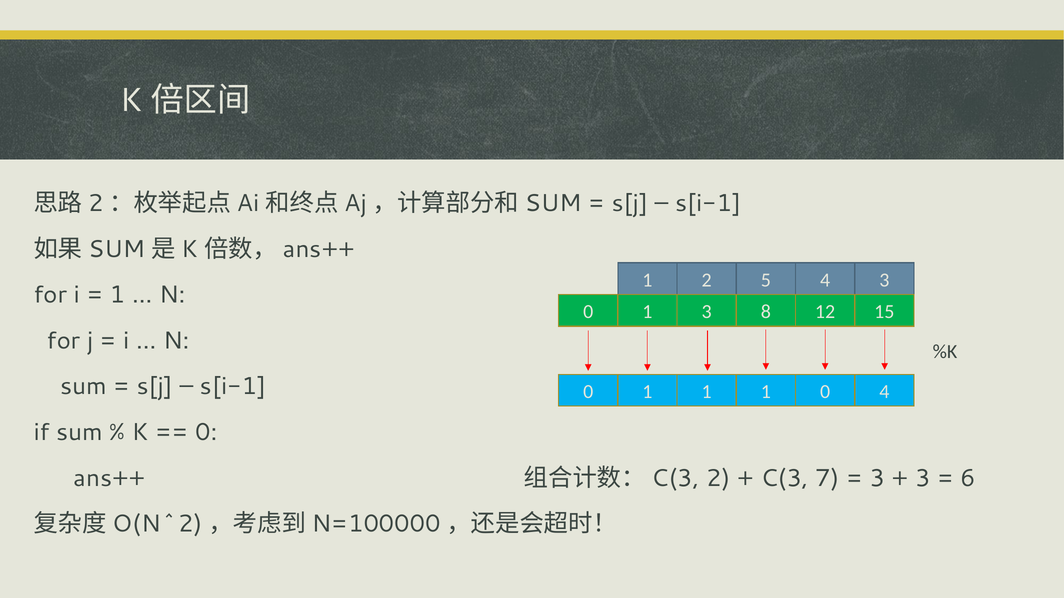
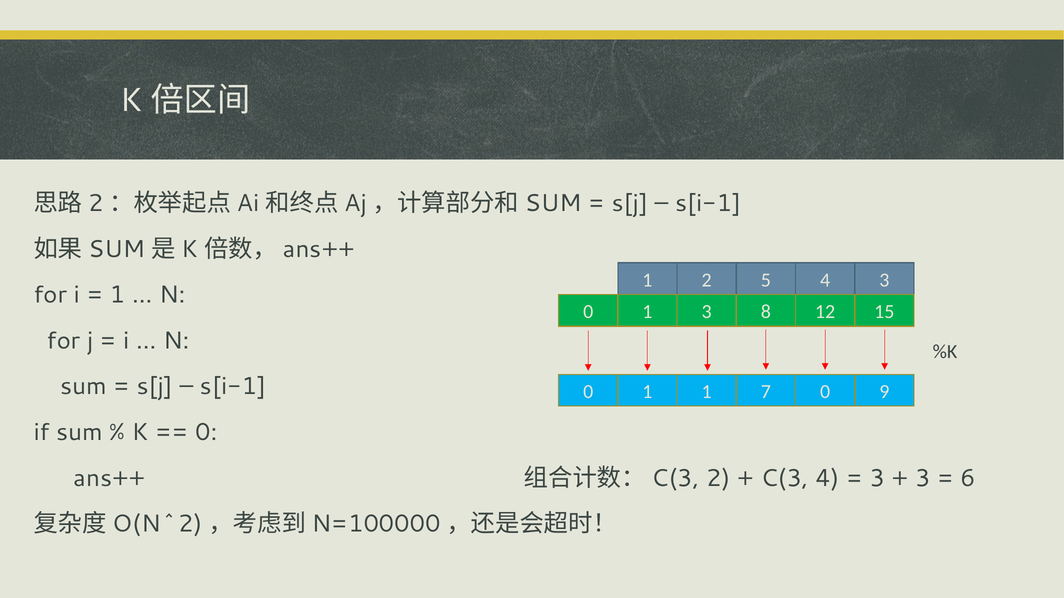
1 1 1: 1 -> 7 (766, 392)
0 4: 4 -> 9 (884, 392)
C(3 7: 7 -> 4 (828, 478)
